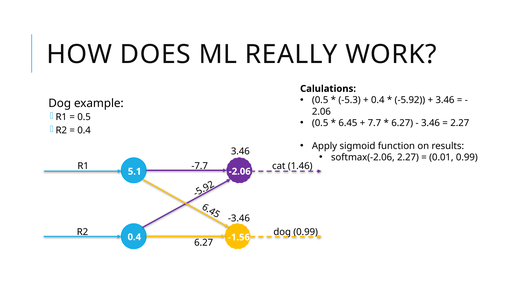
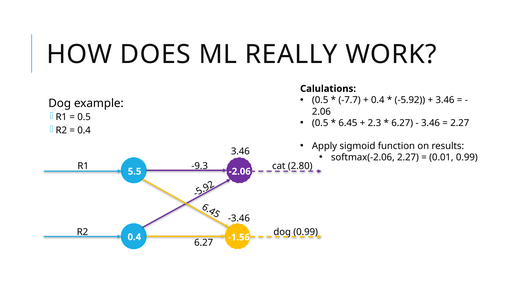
-5.3: -5.3 -> -7.7 (350, 100)
7.7: 7.7 -> 2.3 (374, 123)
-7.7: -7.7 -> -9.3 (200, 166)
1.46: 1.46 -> 2.80 (300, 166)
5.1: 5.1 -> 5.5 (135, 171)
